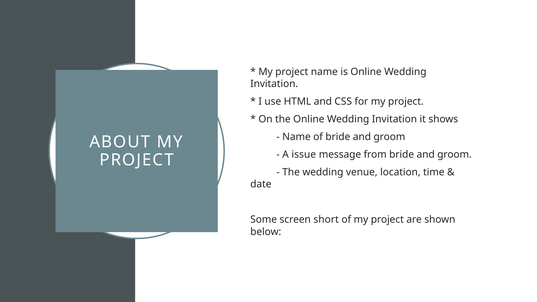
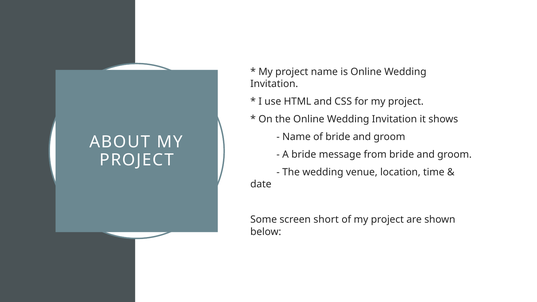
A issue: issue -> bride (304, 155)
